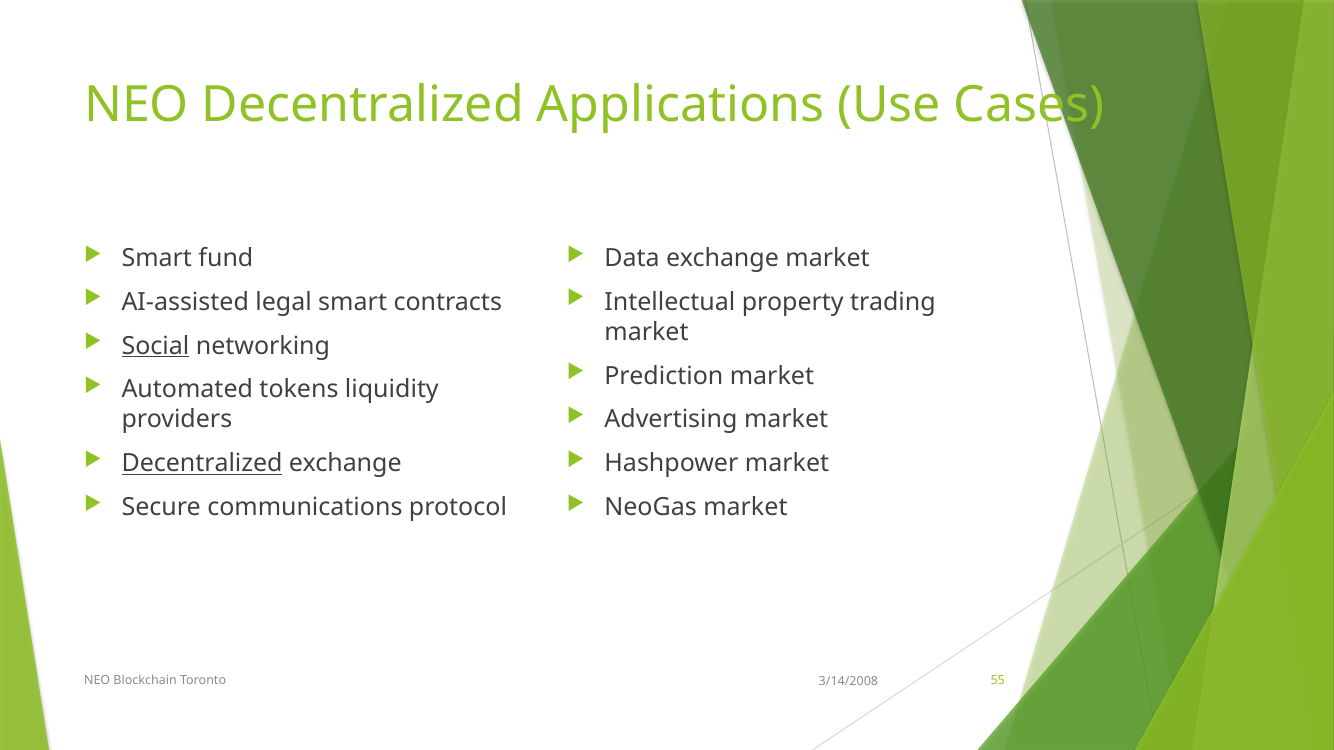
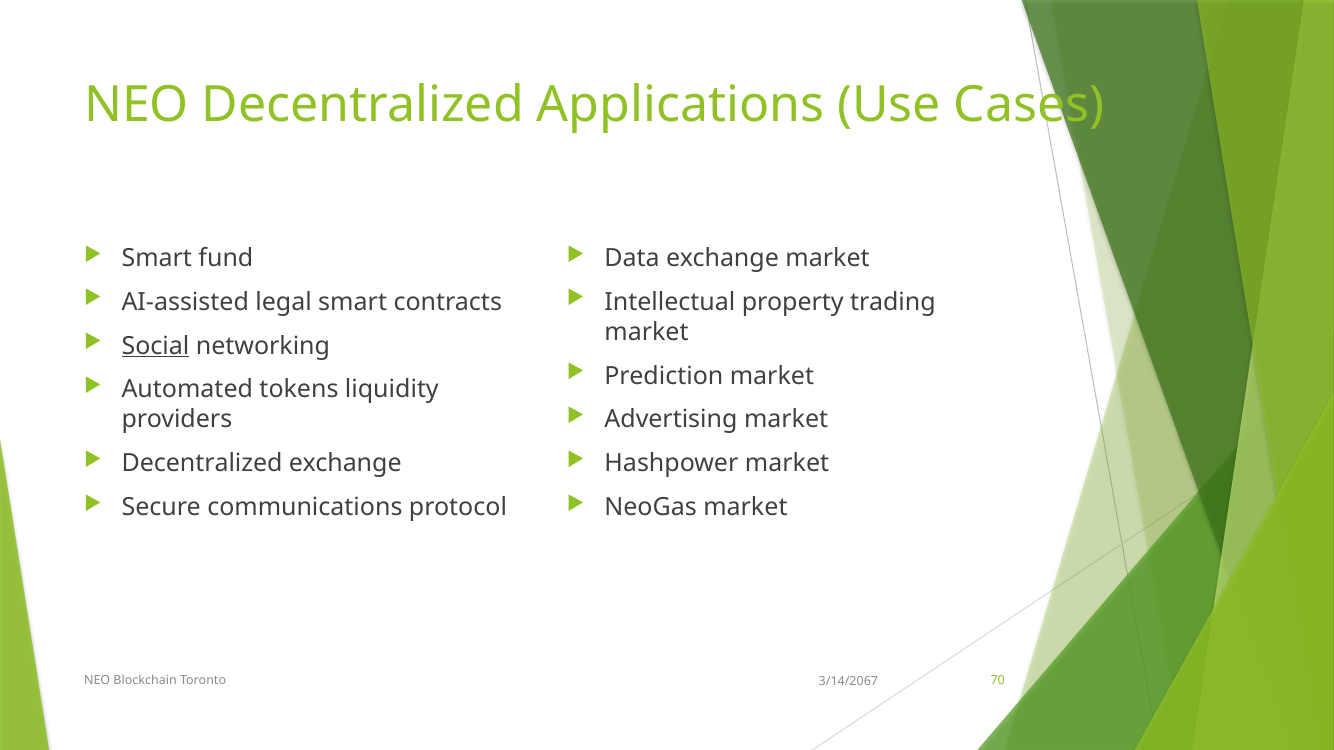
Decentralized underline: present -> none (202, 464)
55: 55 -> 70 (998, 681)
3/14/2008: 3/14/2008 -> 3/14/2067 (848, 682)
